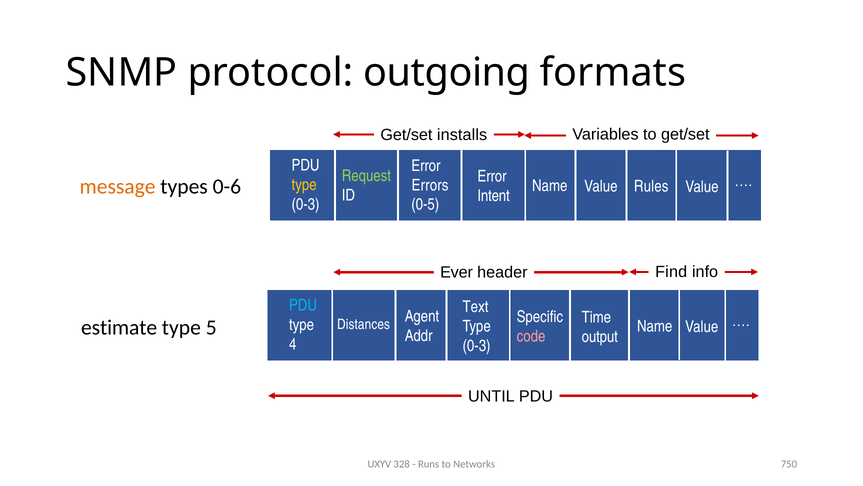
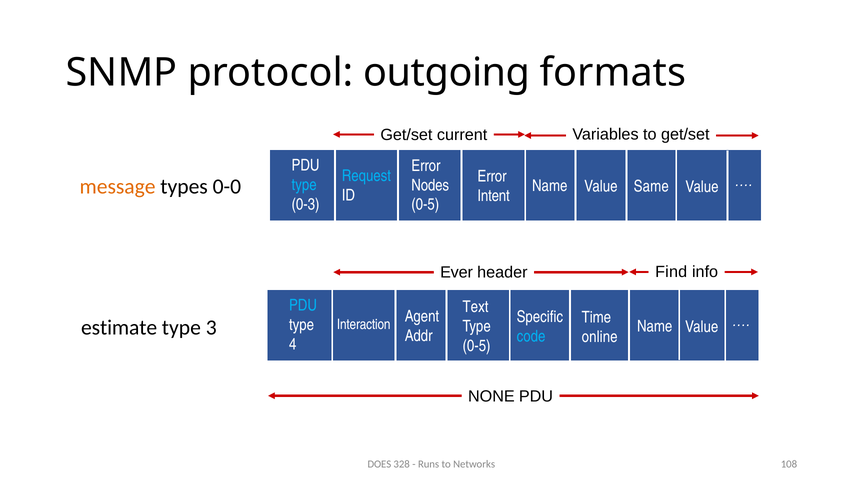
installs: installs -> current (462, 135)
Request colour: light green -> light blue (366, 176)
0-6: 0-6 -> 0-0 (227, 186)
type colour: yellow -> light blue (304, 185)
Errors: Errors -> Nodes (430, 185)
Rules: Rules -> Same (651, 186)
Distances: Distances -> Interaction (364, 324)
5: 5 -> 3 (211, 327)
code colour: pink -> light blue (531, 336)
output: output -> online (600, 337)
0-3: 0-3 -> 0-5 (477, 345)
UNTIL: UNTIL -> NONE (491, 396)
UXYV: UXYV -> DOES (379, 463)
750: 750 -> 108 (789, 463)
